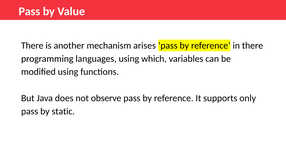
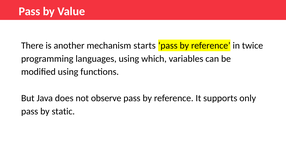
arises: arises -> starts (145, 45)
in there: there -> twice (253, 45)
